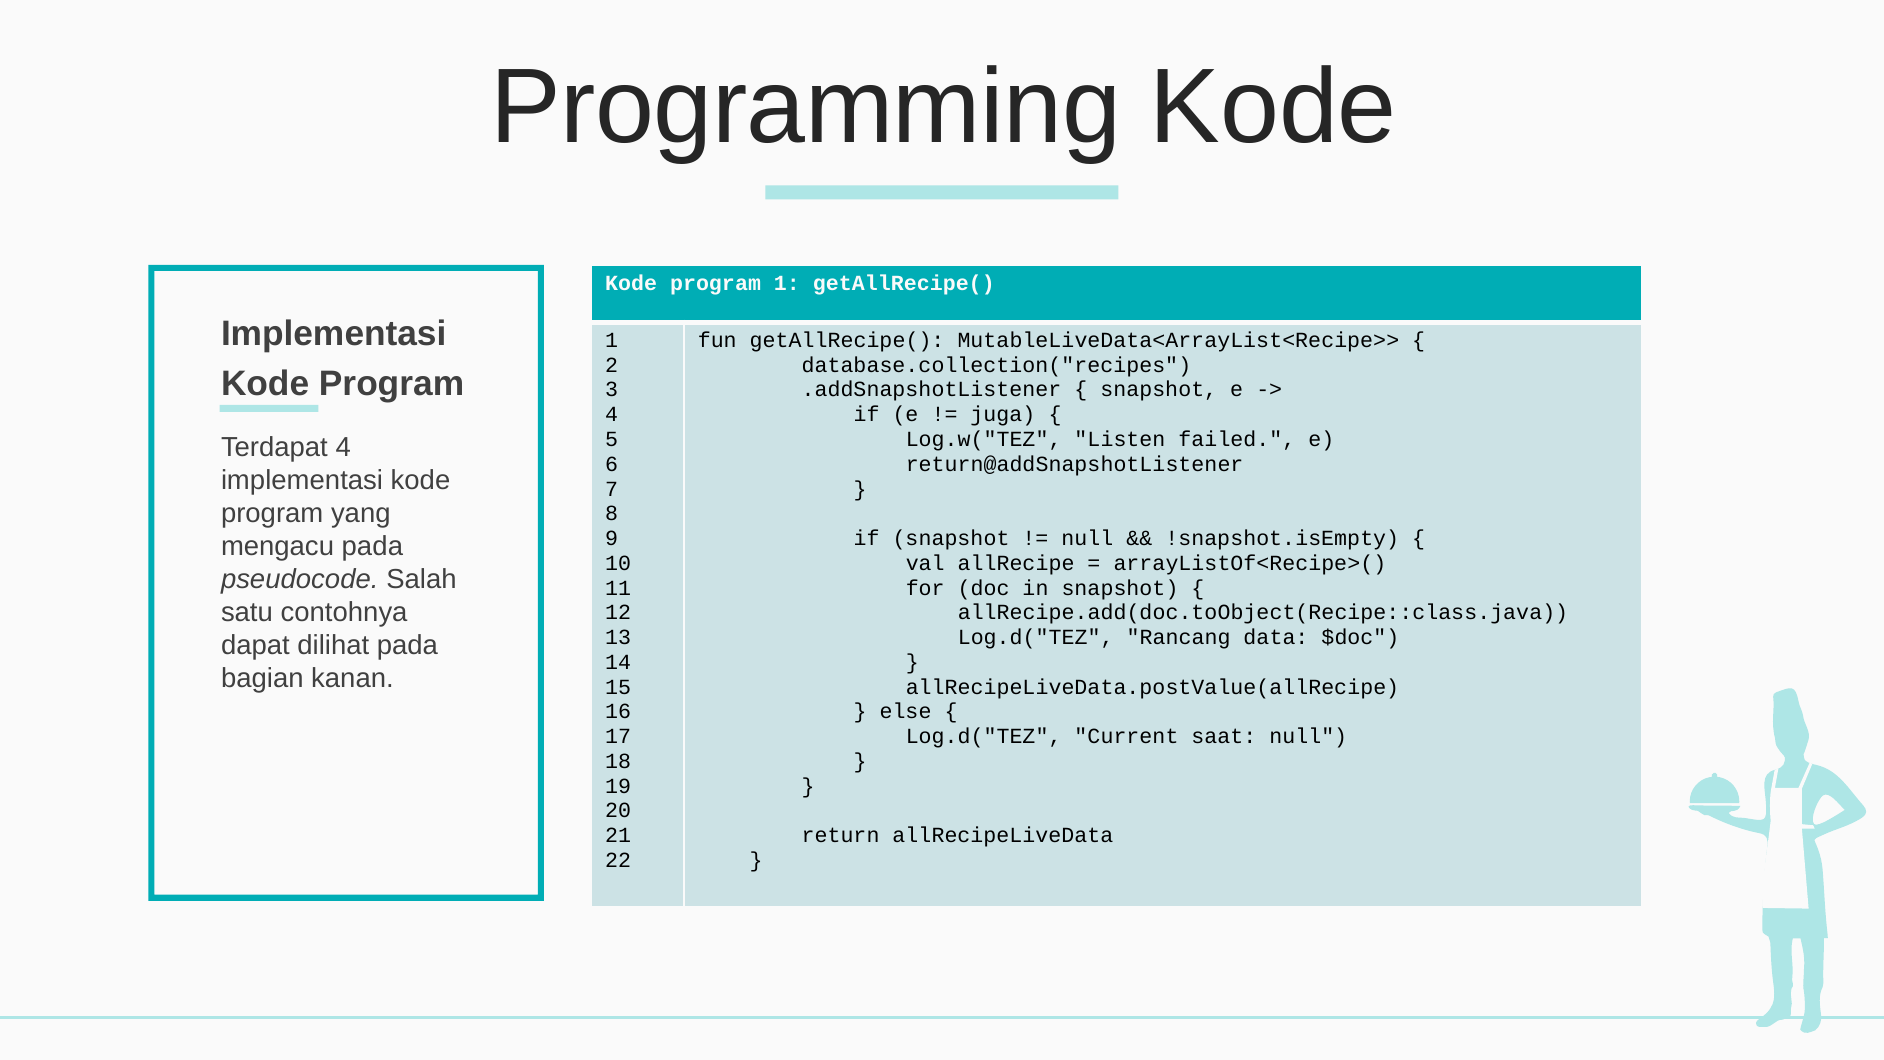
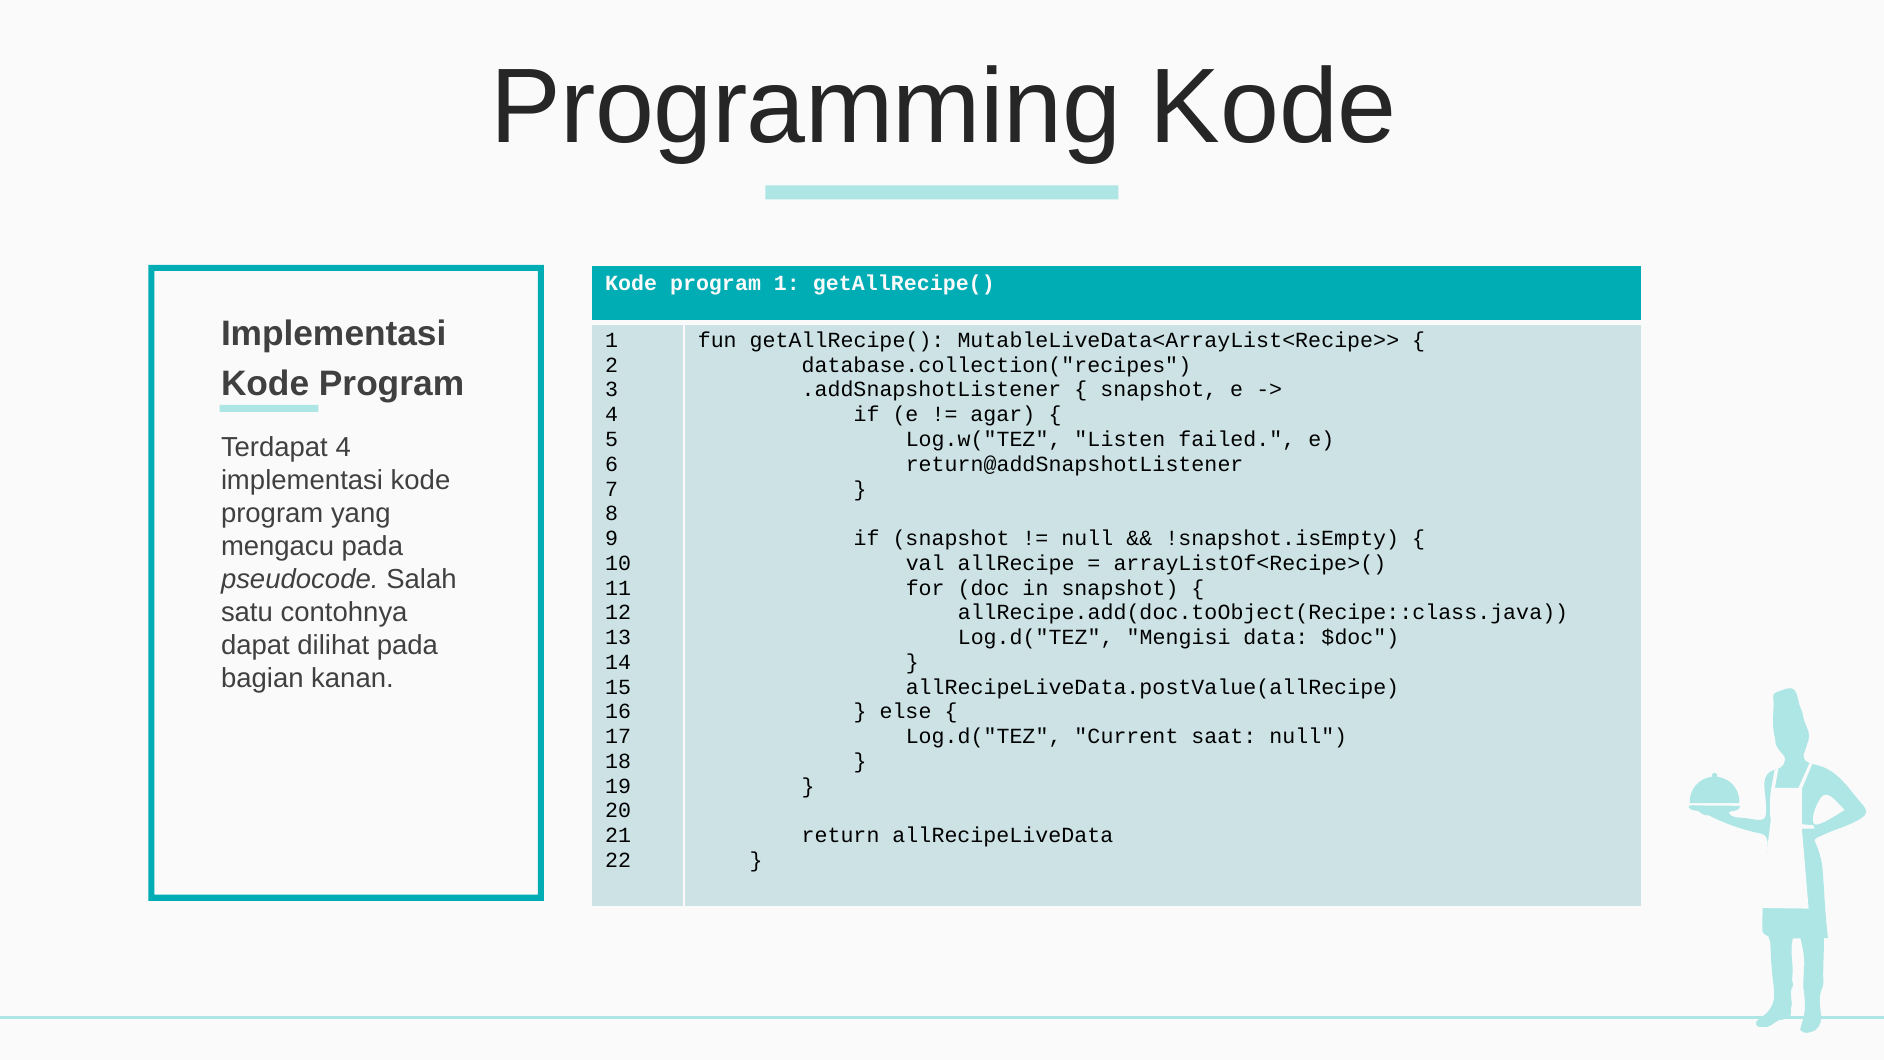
juga: juga -> agar (1003, 414)
Rancang: Rancang -> Mengisi (1179, 637)
